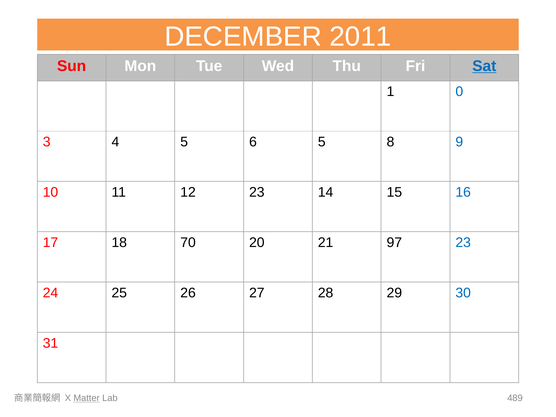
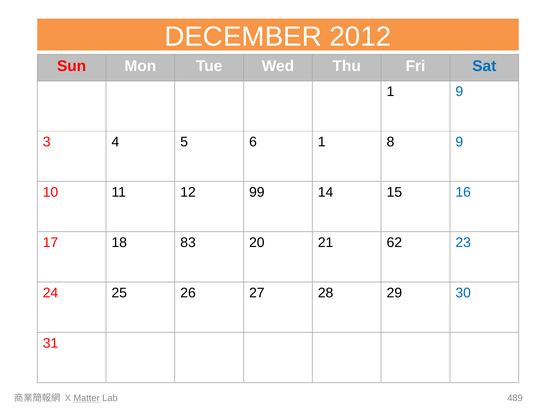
2011: 2011 -> 2012 (360, 37)
Sat underline: present -> none (484, 66)
1 0: 0 -> 9 (459, 92)
6 5: 5 -> 1 (322, 142)
12 23: 23 -> 99 (257, 192)
70: 70 -> 83 (188, 243)
97: 97 -> 62 (394, 243)
